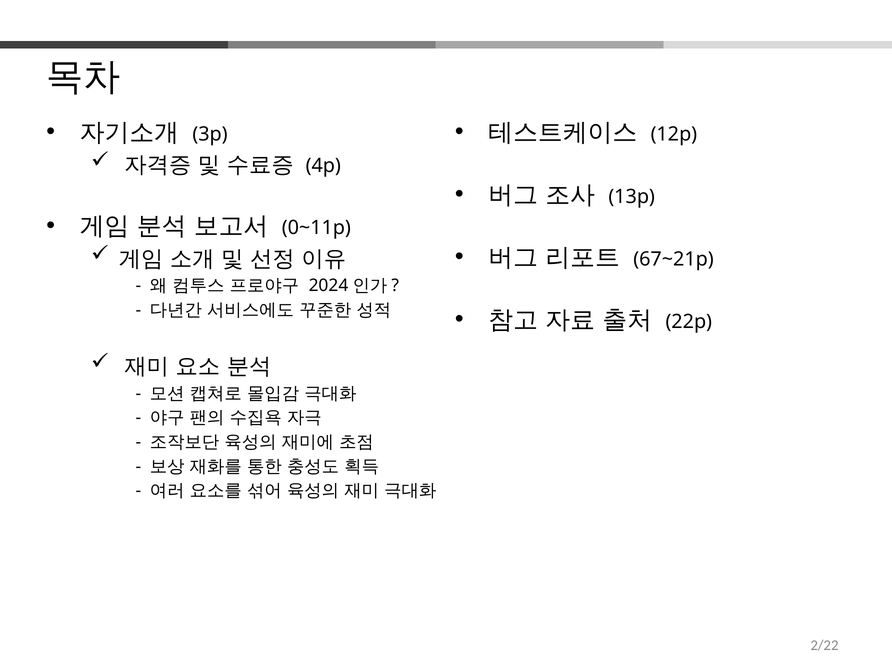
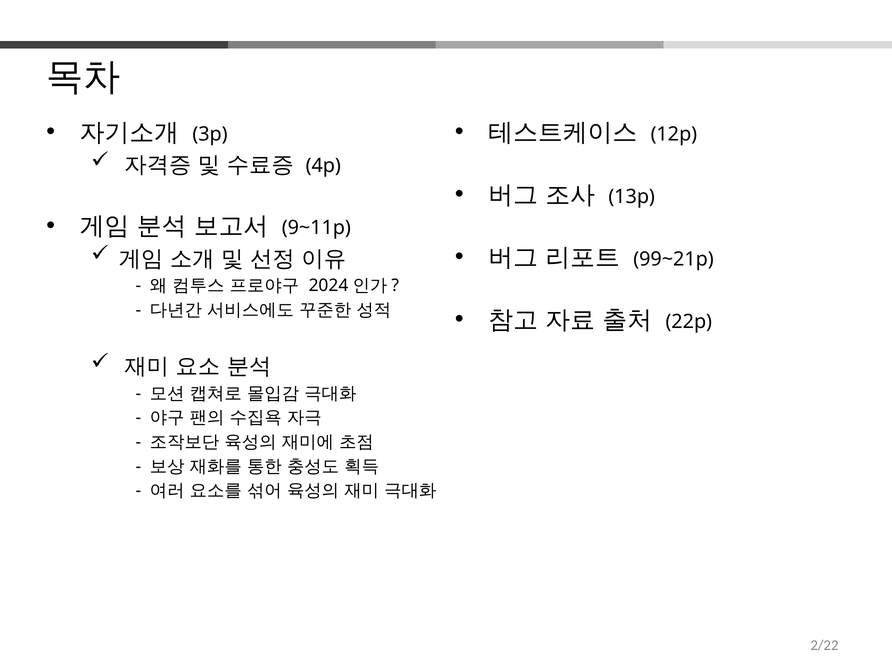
0~11p: 0~11p -> 9~11p (316, 228)
67~21p: 67~21p -> 99~21p (674, 259)
